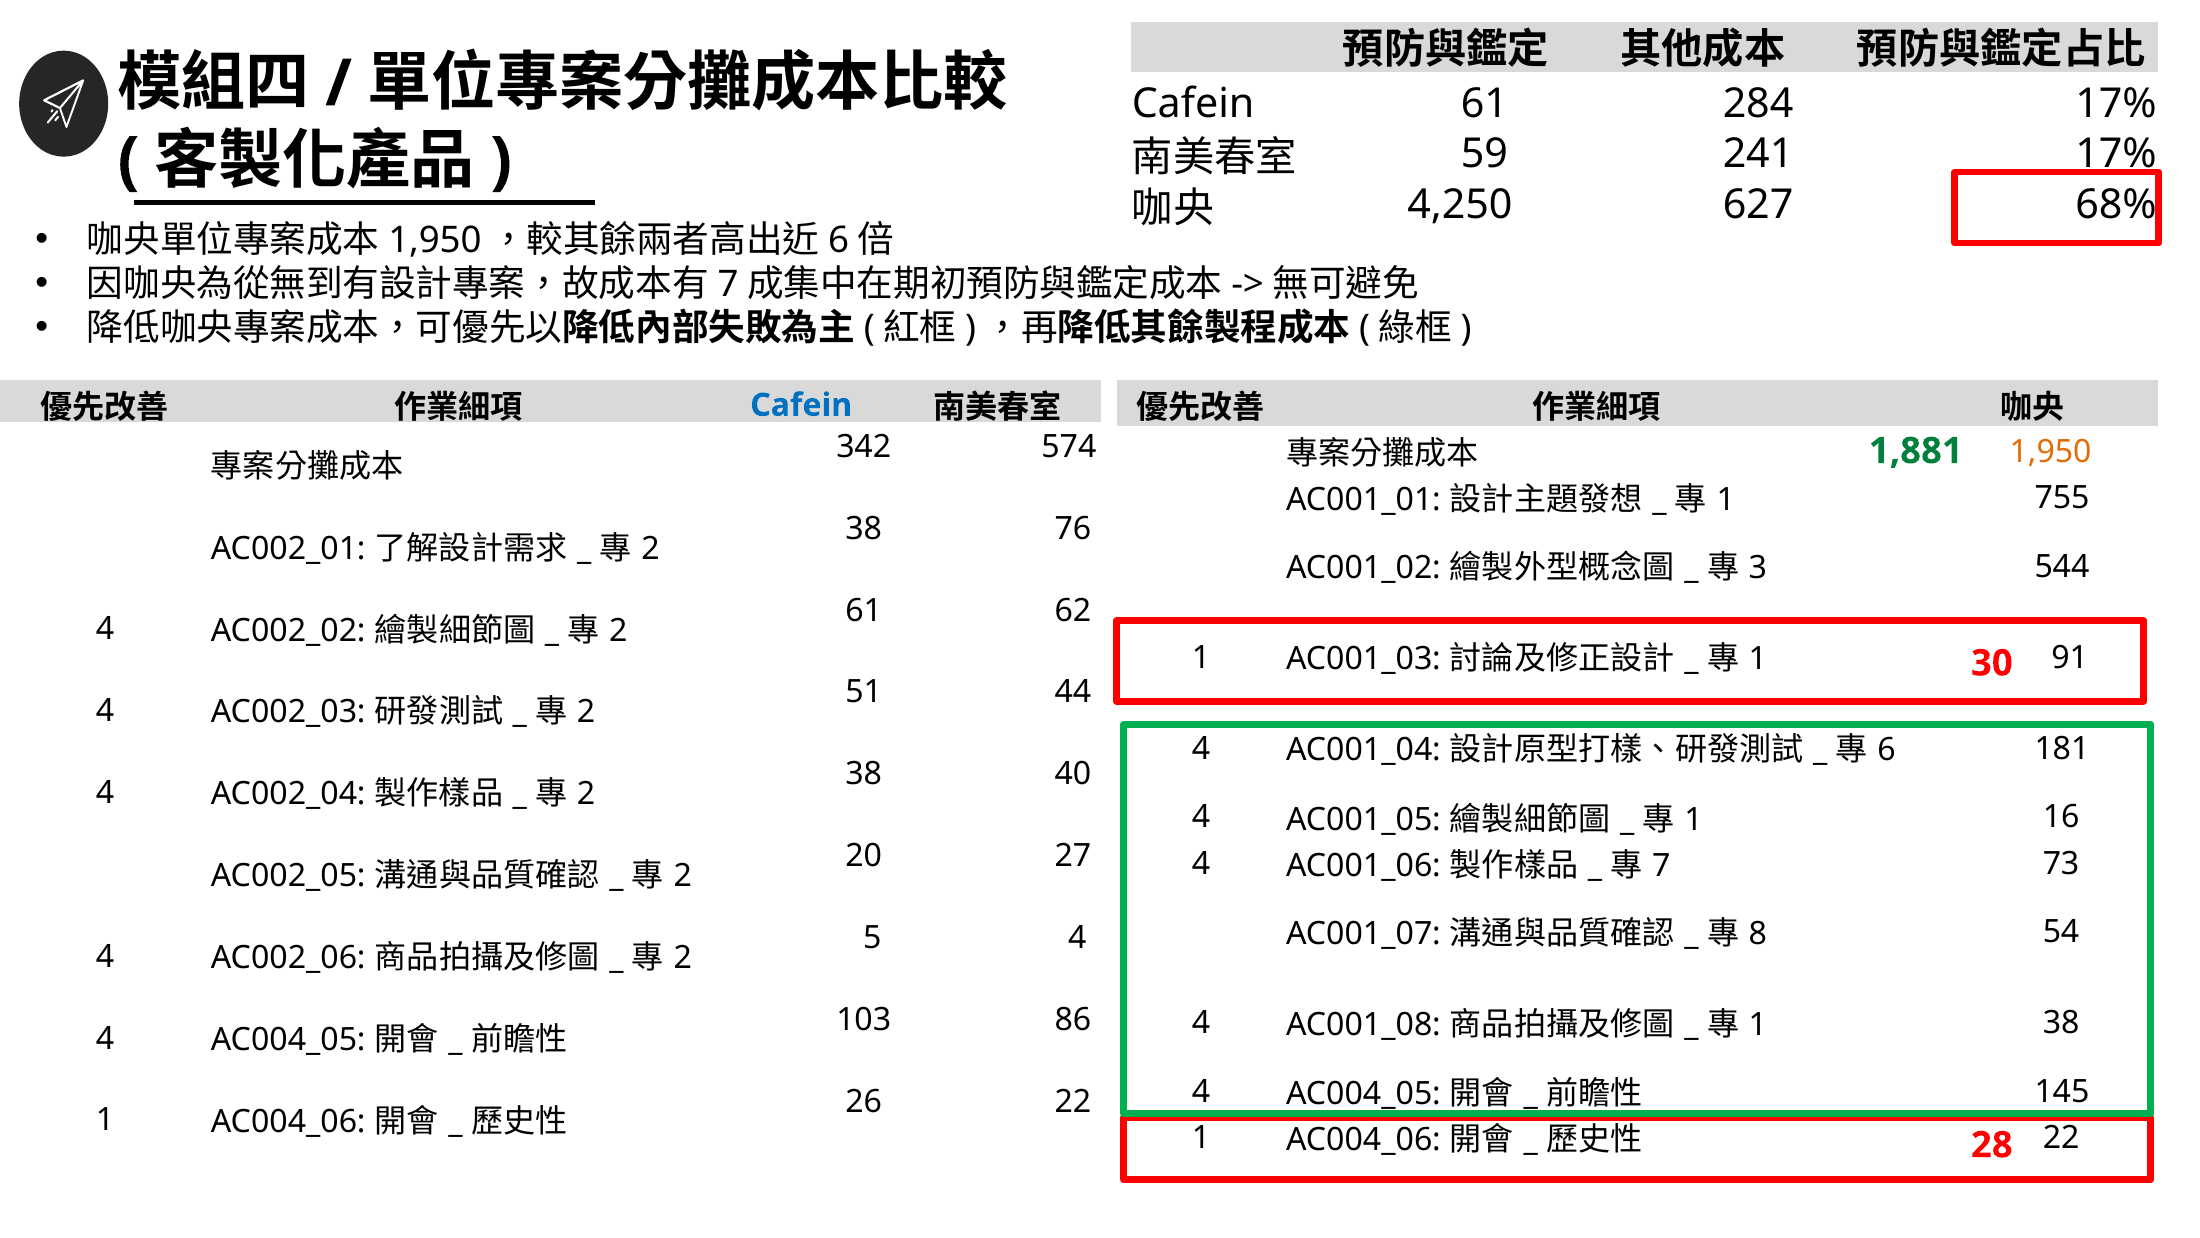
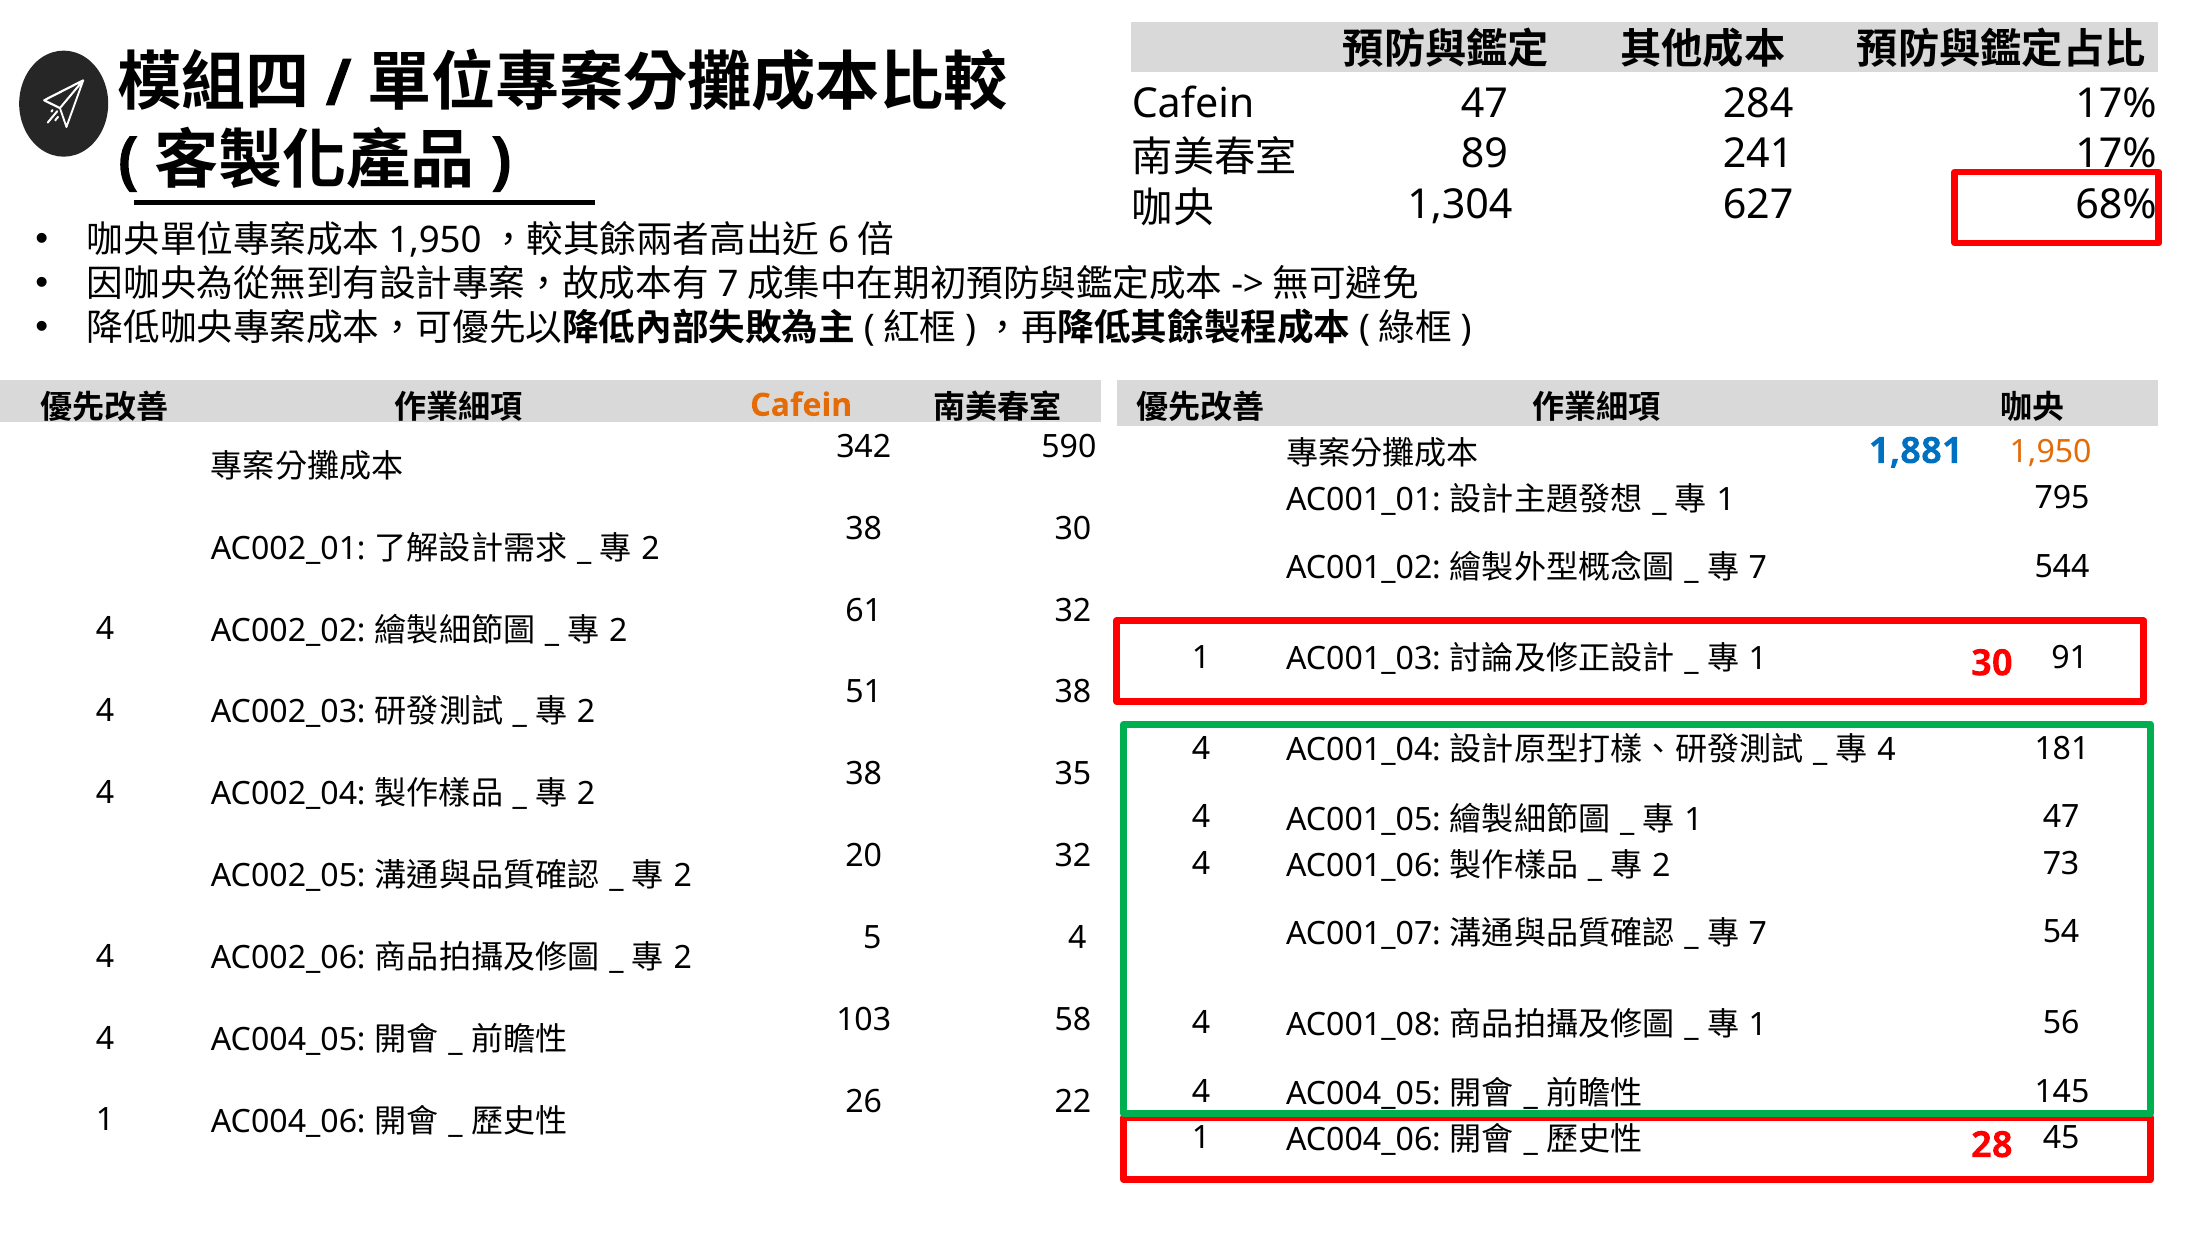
Cafein 61: 61 -> 47 (1484, 104)
59: 59 -> 89 (1484, 154)
4,250: 4,250 -> 1,304 (1460, 205)
Cafein colour: blue -> orange (801, 405)
574: 574 -> 590 (1069, 447)
1,881 colour: green -> blue (1916, 451)
755: 755 -> 795 (2062, 498)
38 76: 76 -> 30 (1073, 528)
3: 3 -> 7 (1758, 568)
61 62: 62 -> 32 (1073, 610)
51 44: 44 -> 38 (1073, 692)
6: 6 -> 4 (1887, 750)
40: 40 -> 35 (1073, 774)
1 16: 16 -> 47 (2061, 817)
20 27: 27 -> 32 (1073, 856)
7: 7 -> 2 (1661, 866)
8: 8 -> 7 (1758, 933)
86: 86 -> 58 (1073, 1019)
1 38: 38 -> 56 (2061, 1023)
22: 22 -> 45 (2061, 1137)
